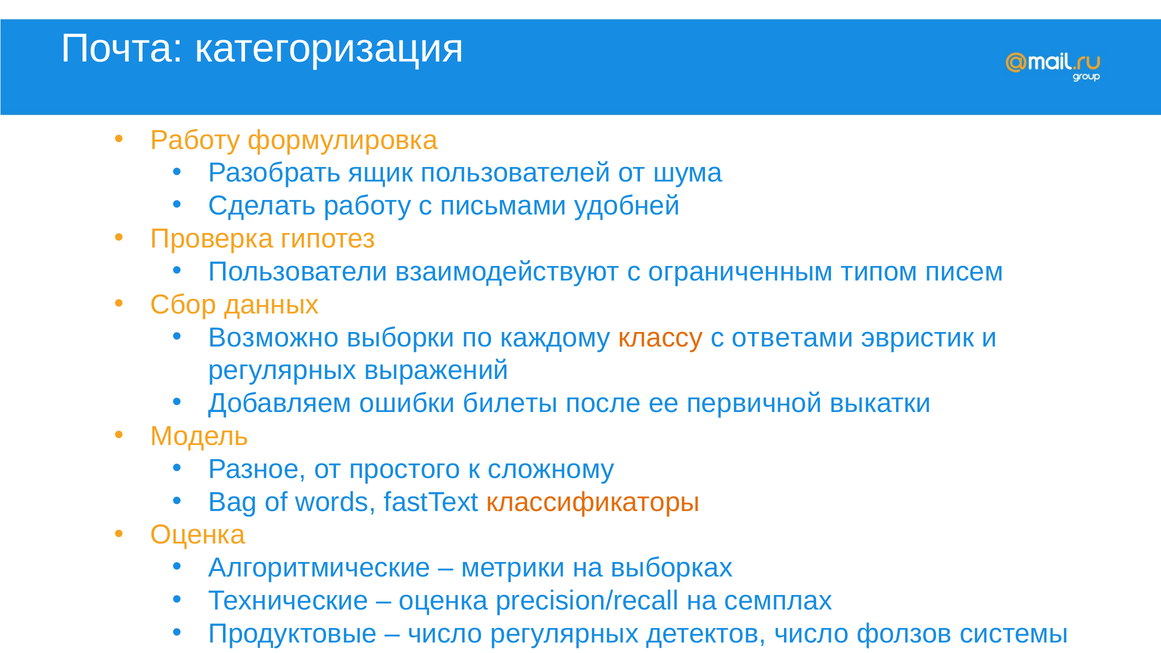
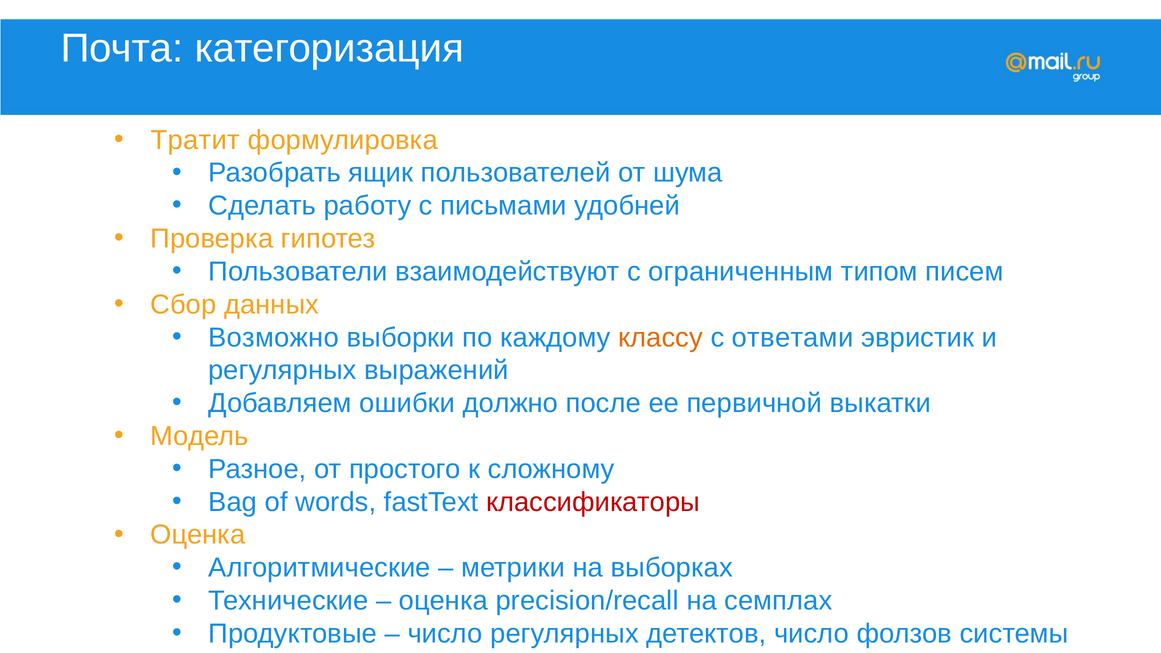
Работу: Работу -> Тратит (195, 140)
билеты: билеты -> должно (511, 403)
классификаторы colour: orange -> red (593, 502)
